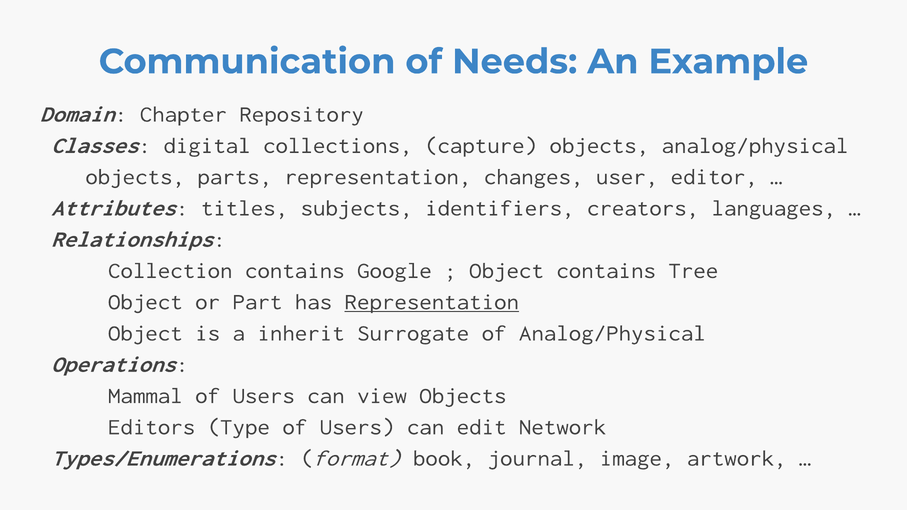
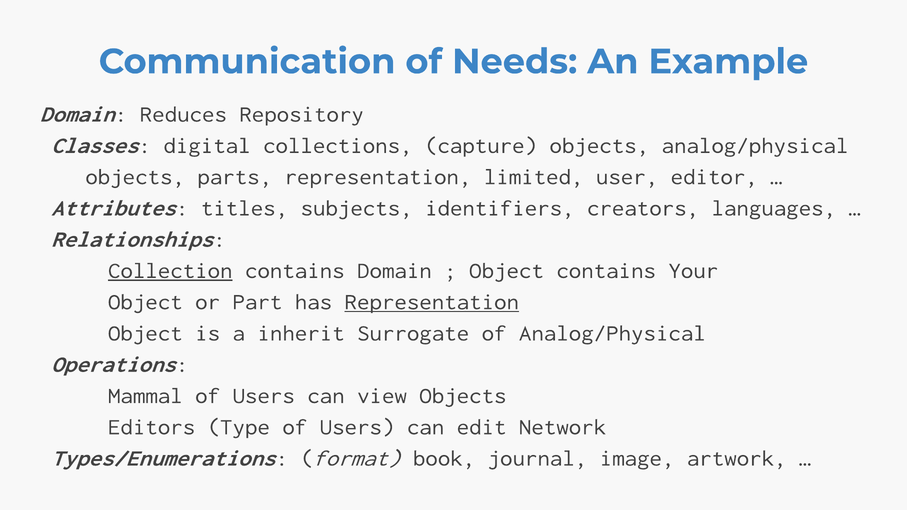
Chapter: Chapter -> Reduces (183, 114)
changes: changes -> limited (534, 177)
Collection underline: none -> present (170, 271)
contains Google: Google -> Domain (394, 271)
Tree: Tree -> Your (693, 271)
